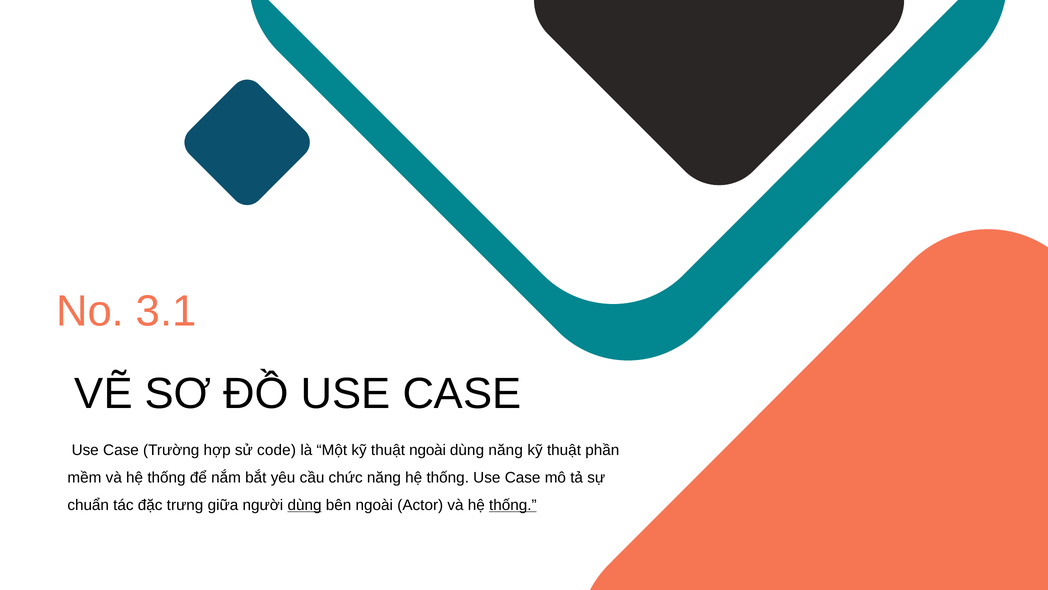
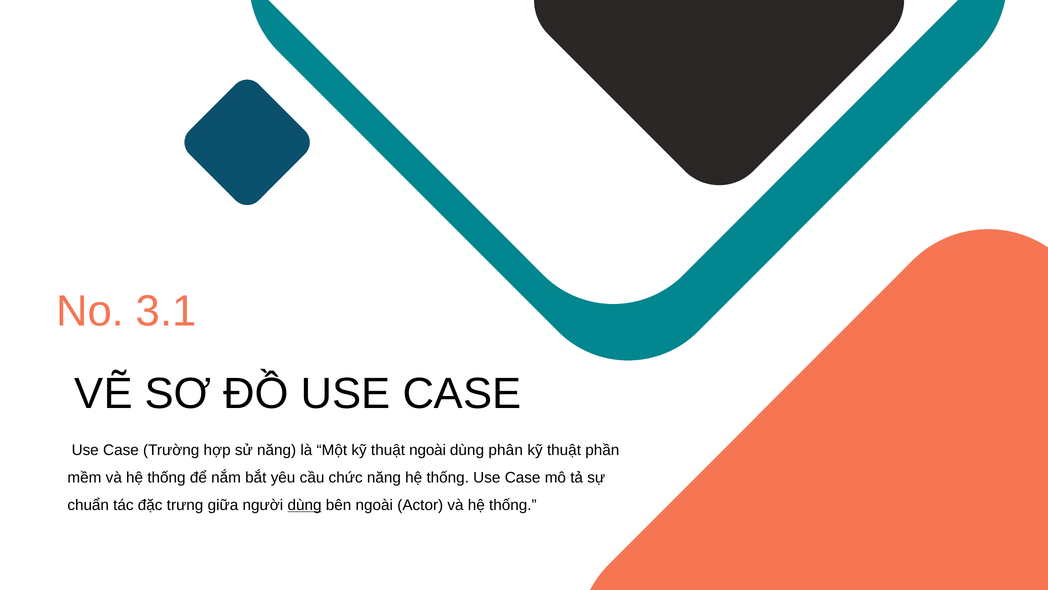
sử code: code -> năng (277, 450)
dùng năng: năng -> phân (506, 450)
thống underline: present -> none (513, 505)
